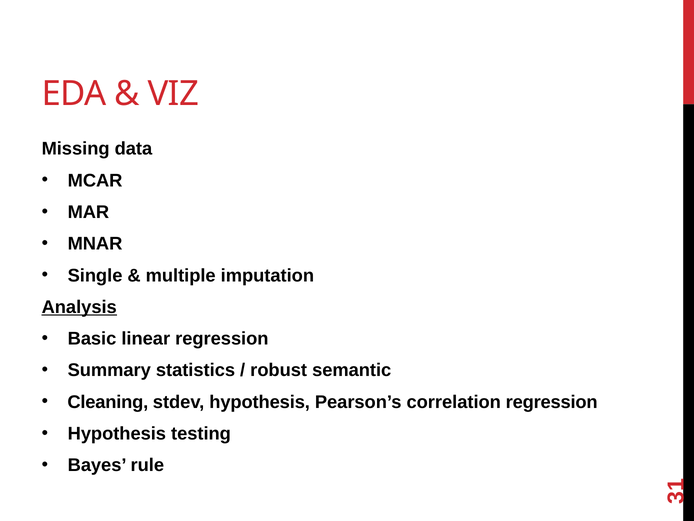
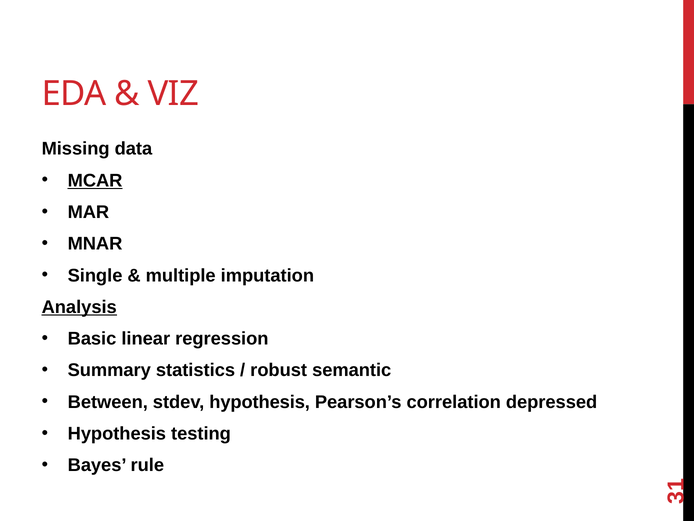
MCAR underline: none -> present (95, 180)
Cleaning: Cleaning -> Between (108, 402)
correlation regression: regression -> depressed (552, 402)
